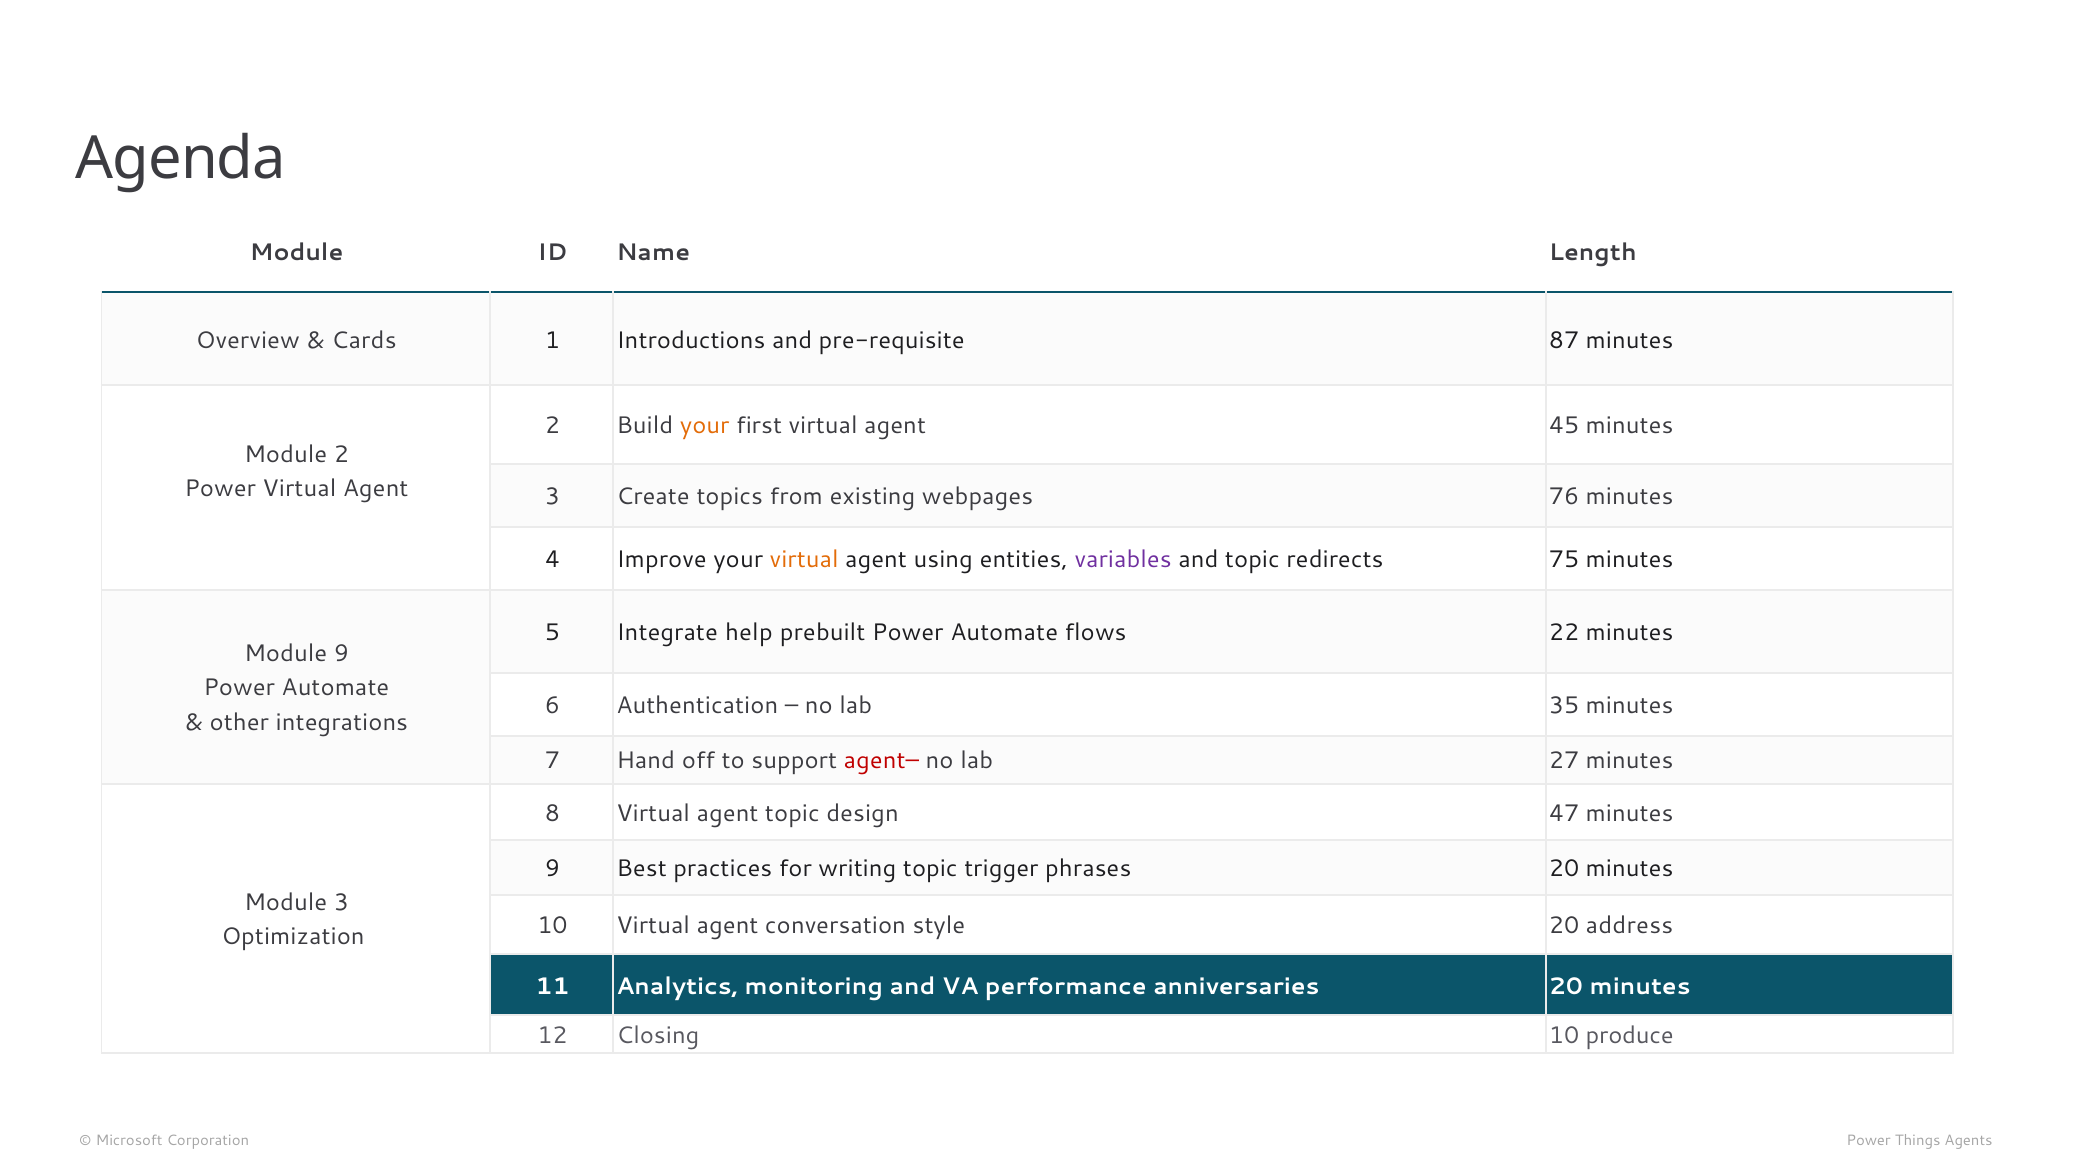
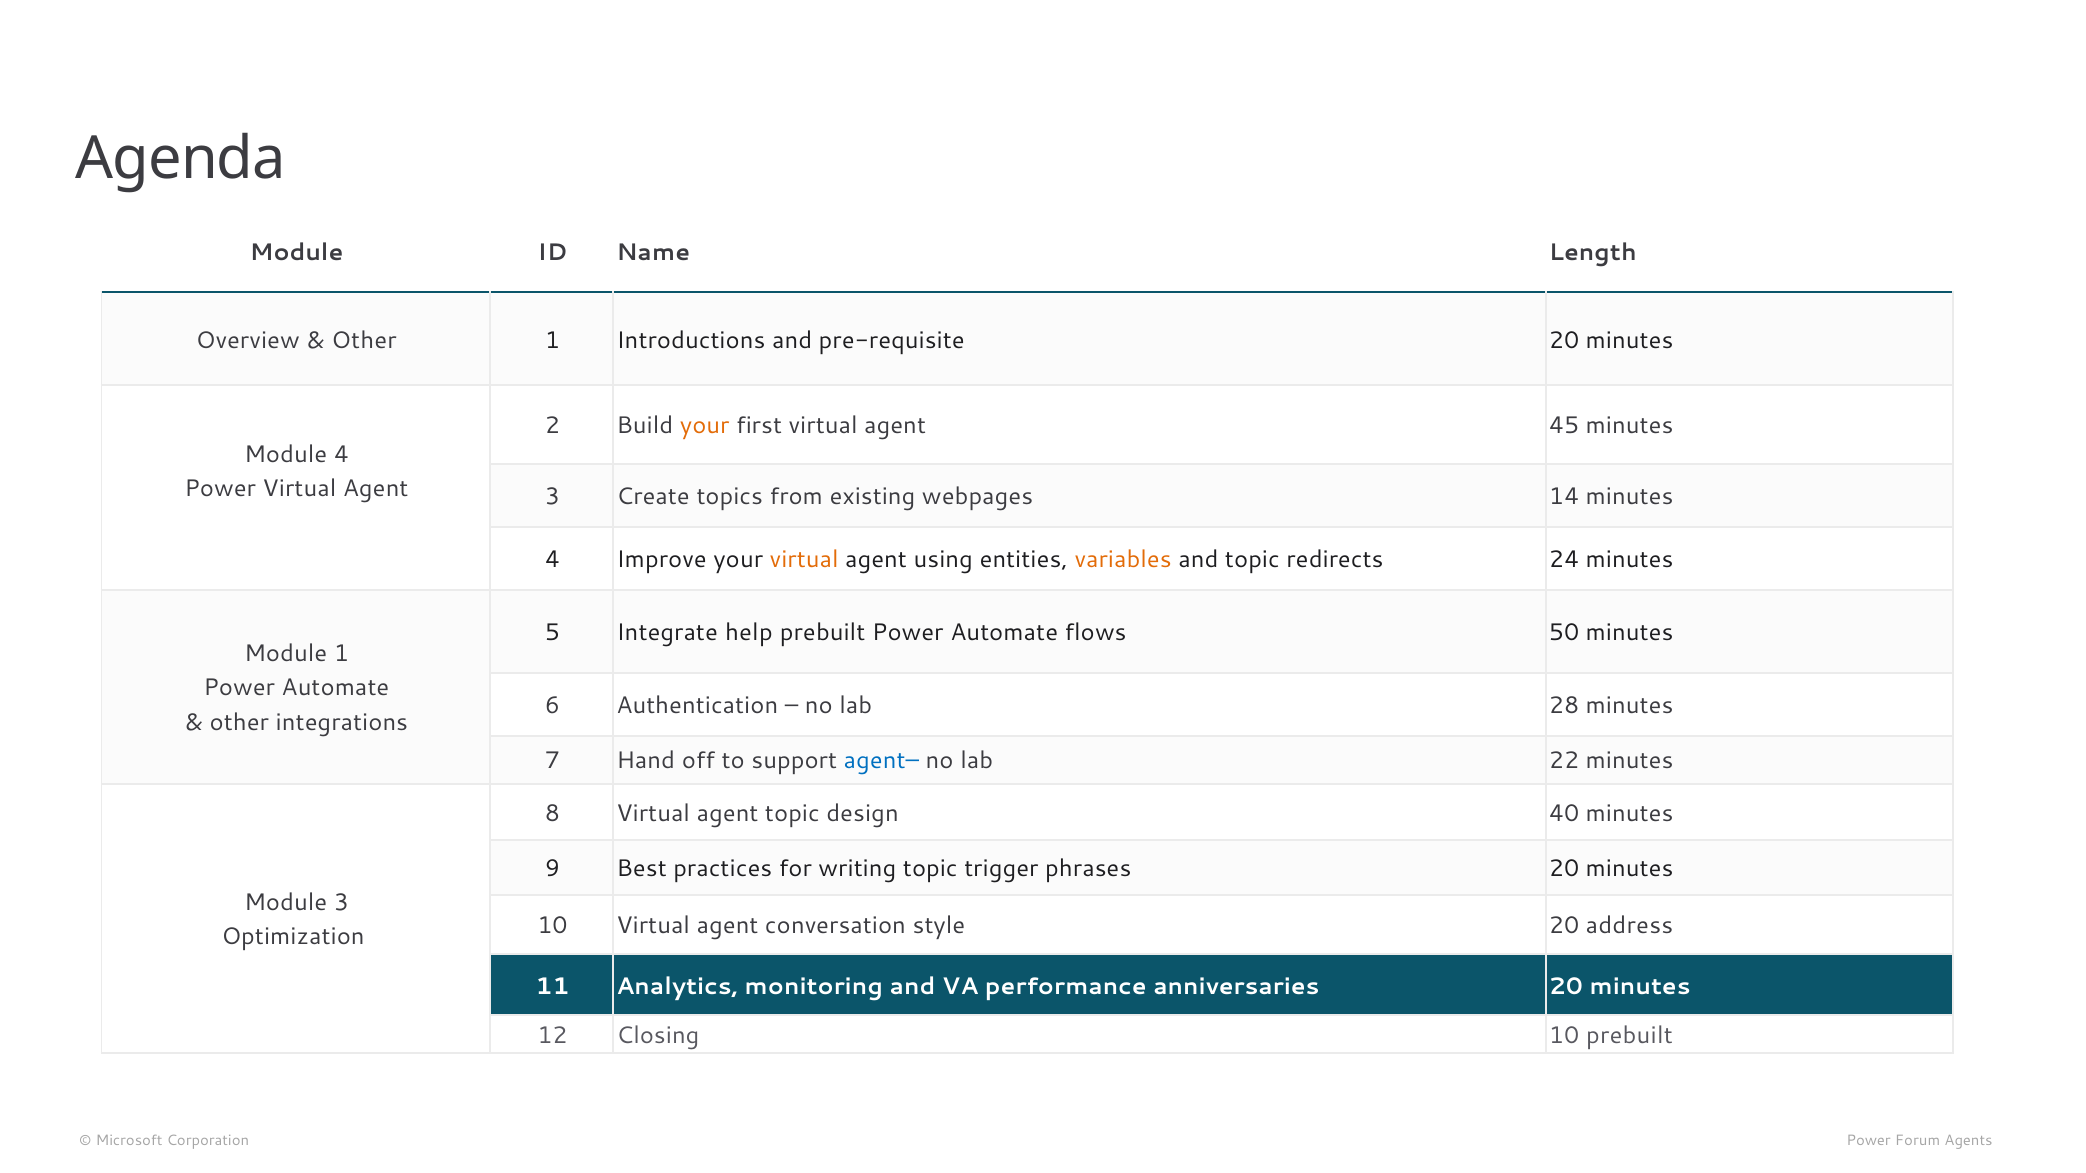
Cards: Cards -> Other (364, 340)
pre-requisite 87: 87 -> 20 (1564, 340)
Module 2: 2 -> 4 (341, 455)
76: 76 -> 14 (1564, 497)
variables colour: purple -> orange (1123, 560)
75: 75 -> 24 (1564, 560)
22: 22 -> 50 (1564, 633)
Module 9: 9 -> 1 (341, 654)
35: 35 -> 28 (1564, 706)
agent– colour: red -> blue (881, 761)
27: 27 -> 22 (1564, 761)
47: 47 -> 40 (1564, 813)
10 produce: produce -> prebuilt (1629, 1036)
Things: Things -> Forum (1918, 1141)
